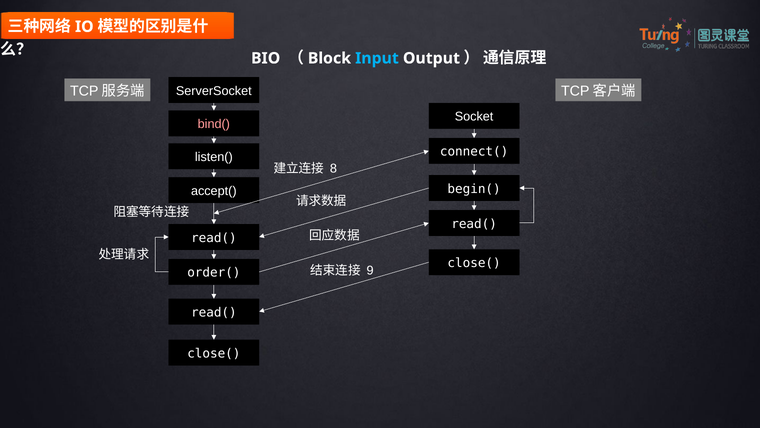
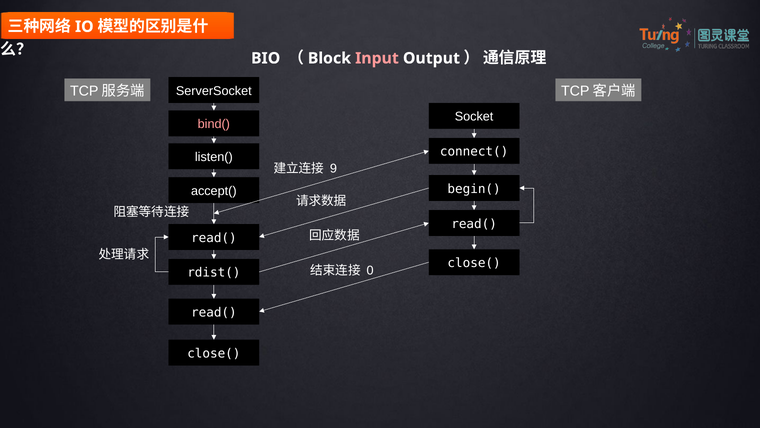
Input colour: light blue -> pink (377, 58)
8: 8 -> 9 (333, 168)
9: 9 -> 0 (370, 270)
order(: order( -> rdist( (214, 272)
